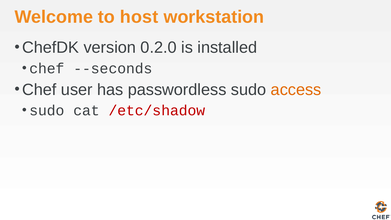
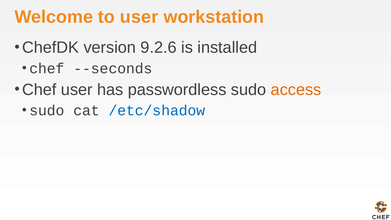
to host: host -> user (139, 17)
0.2.0: 0.2.0 -> 9.2.6 (159, 48)
/etc/shadow colour: red -> blue (157, 111)
